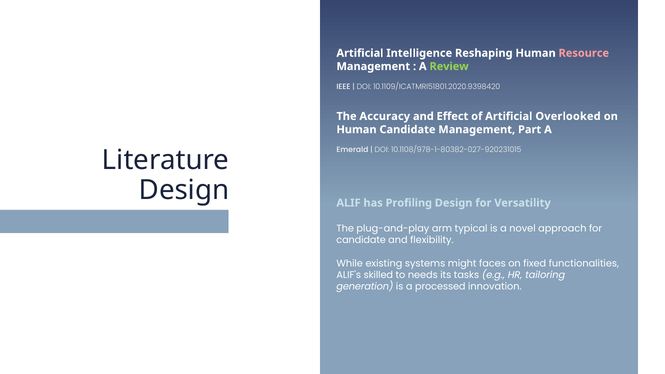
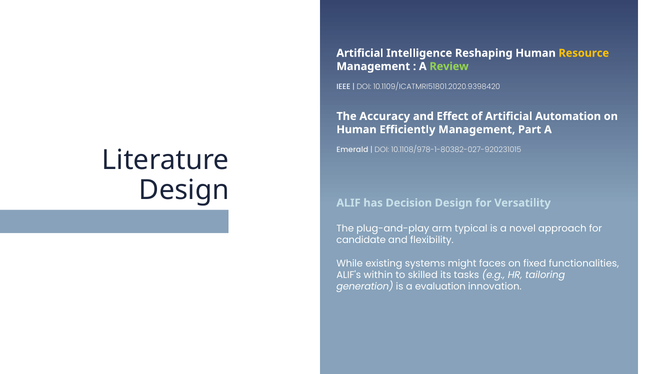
Resource colour: pink -> yellow (584, 53)
Overlooked: Overlooked -> Automation (568, 116)
Human Candidate: Candidate -> Efficiently (407, 130)
Profiling: Profiling -> Decision (409, 203)
skilled: skilled -> within (378, 275)
needs: needs -> skilled (423, 275)
processed: processed -> evaluation (440, 287)
